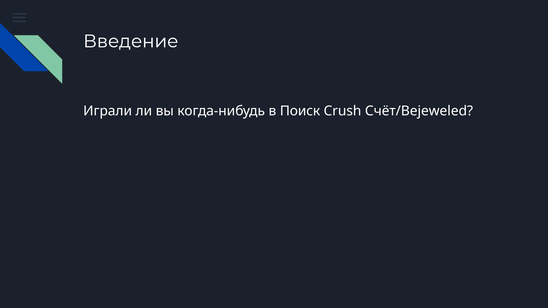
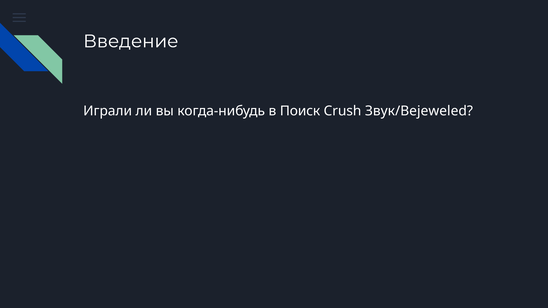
Счёт/Bejeweled: Счёт/Bejeweled -> Звук/Bejeweled (419, 111)
